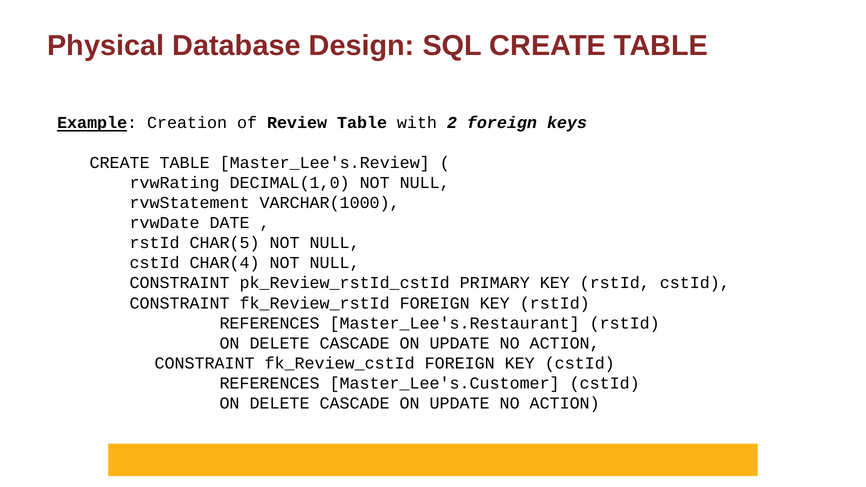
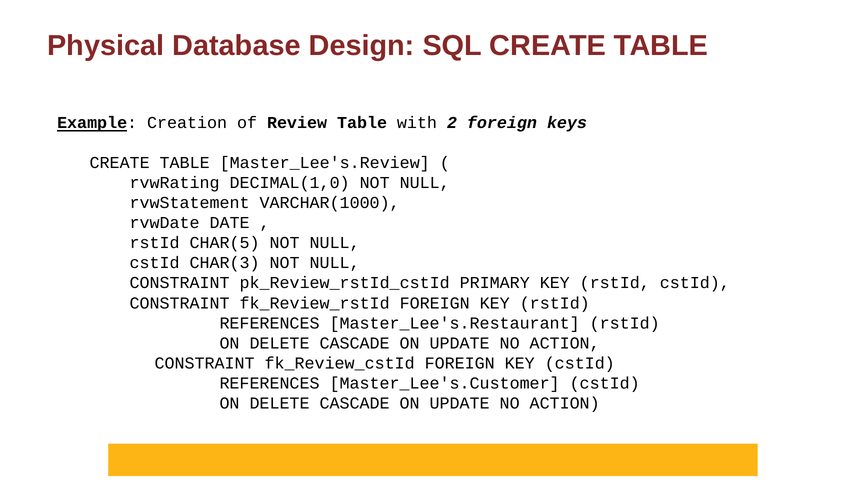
CHAR(4: CHAR(4 -> CHAR(3 (225, 263)
